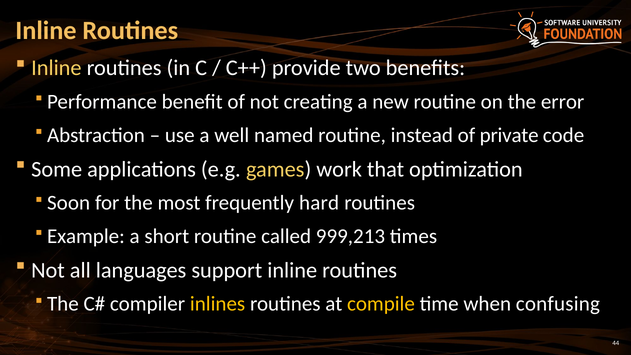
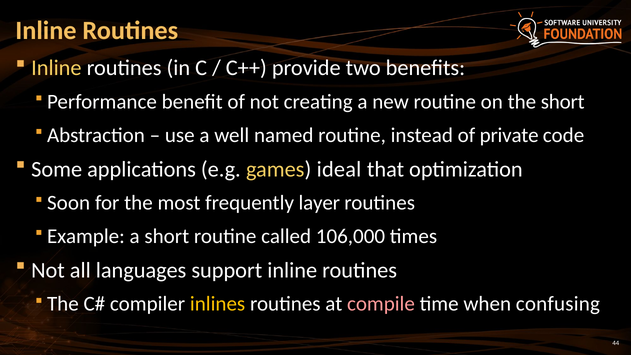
the error: error -> short (563, 102)
work: work -> ideal (339, 169)
hard: hard -> layer (319, 203)
999,213: 999,213 -> 106,000 (350, 236)
compile colour: yellow -> pink (381, 304)
